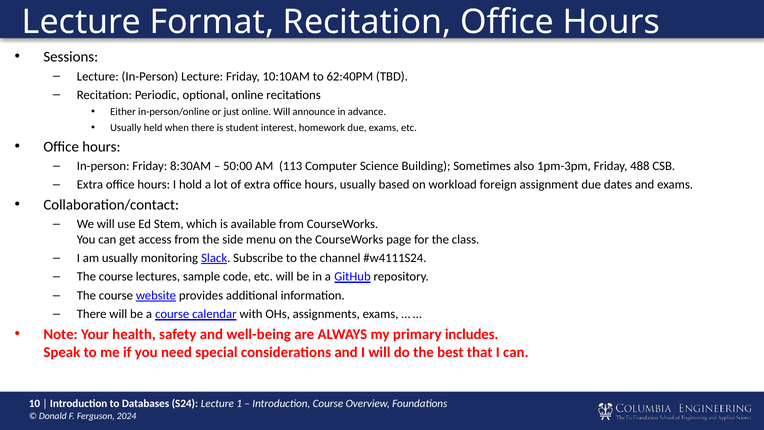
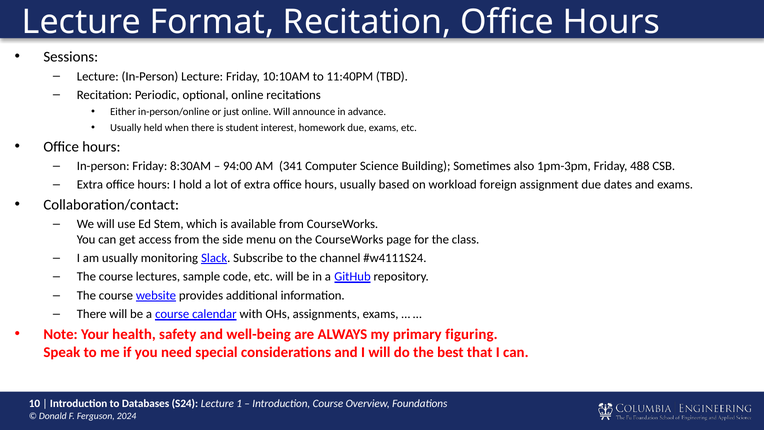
62:40PM: 62:40PM -> 11:40PM (350, 76)
50:00: 50:00 -> 94:00 (238, 166)
113: 113 -> 341 (291, 166)
includes: includes -> figuring (472, 334)
